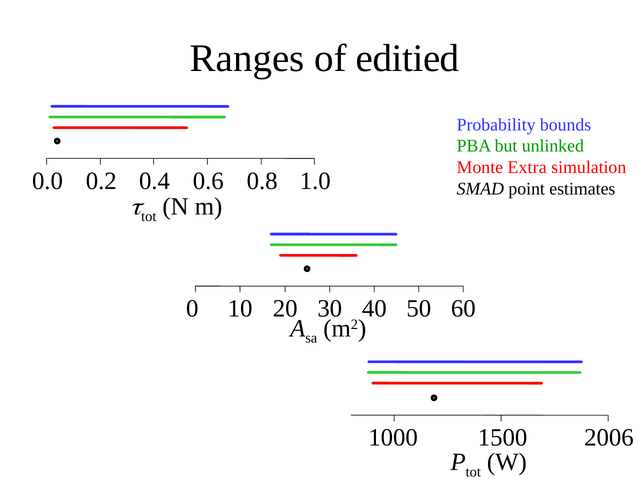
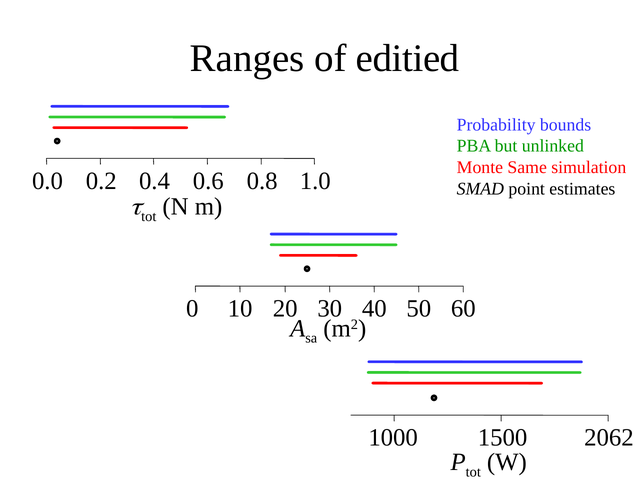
Extra: Extra -> Same (527, 167)
2006: 2006 -> 2062 (609, 437)
